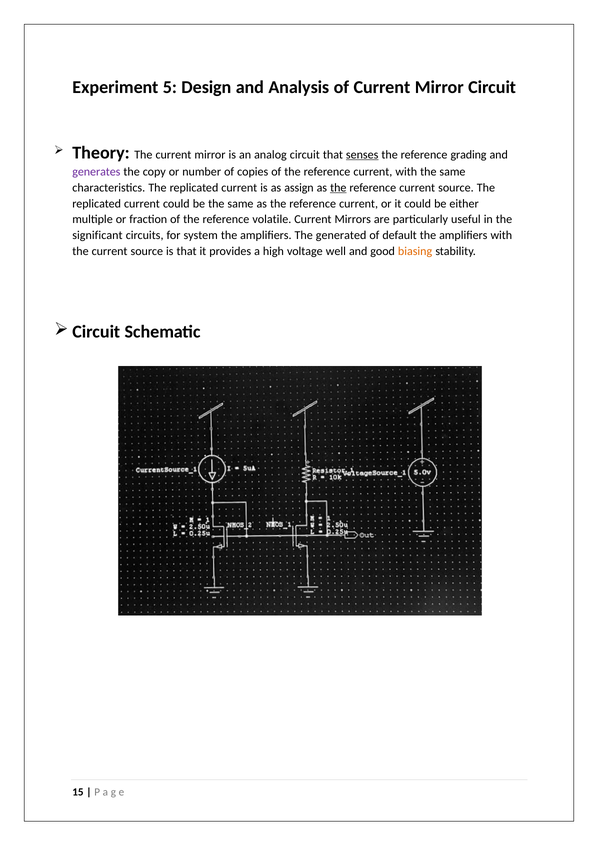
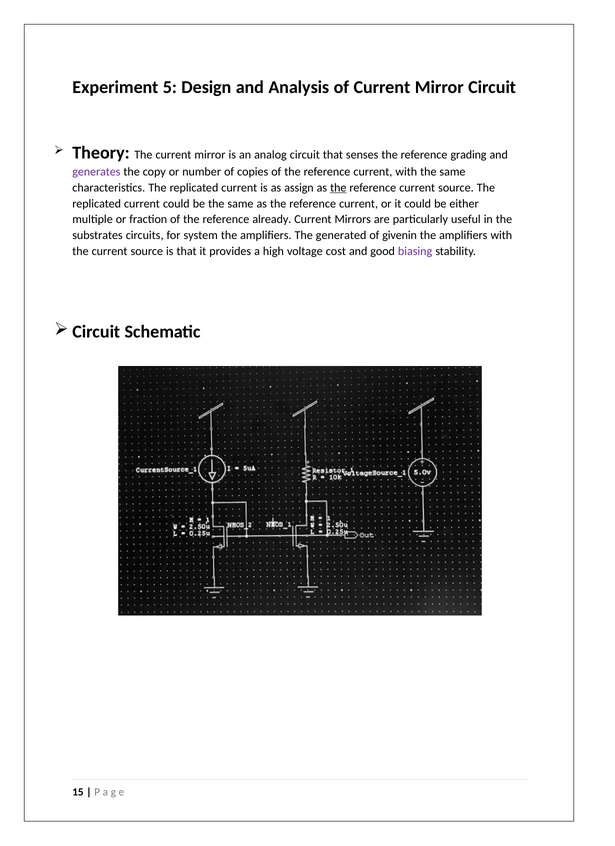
senses underline: present -> none (362, 155)
volatile: volatile -> already (272, 220)
significant: significant -> substrates (97, 235)
default: default -> givenin (400, 235)
well: well -> cost (336, 251)
biasing colour: orange -> purple (415, 251)
